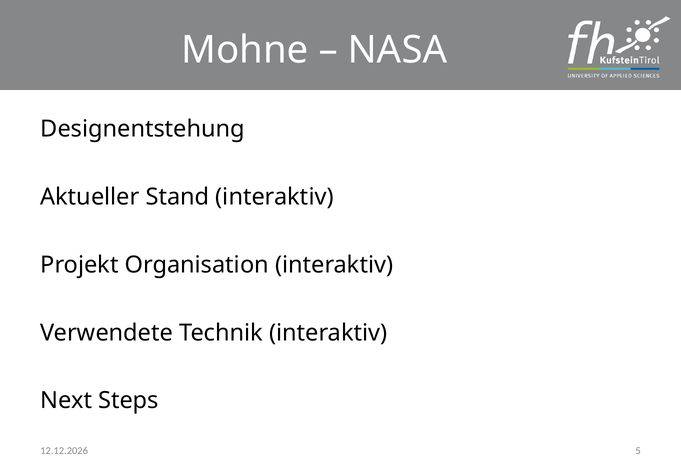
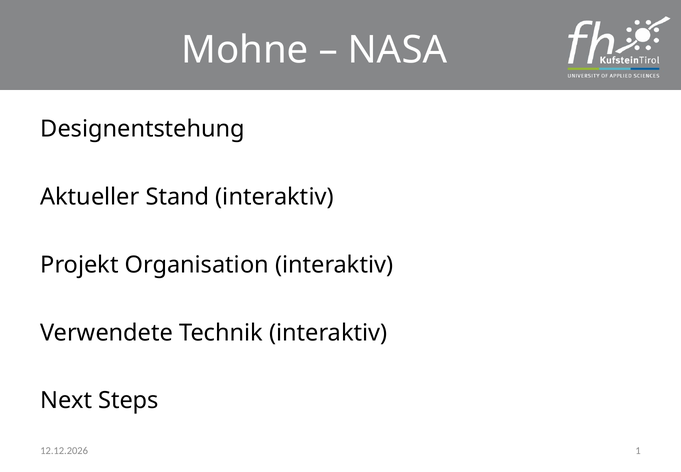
5: 5 -> 1 (638, 450)
